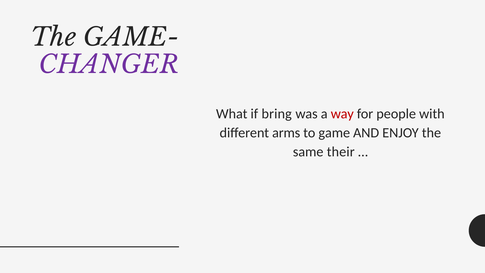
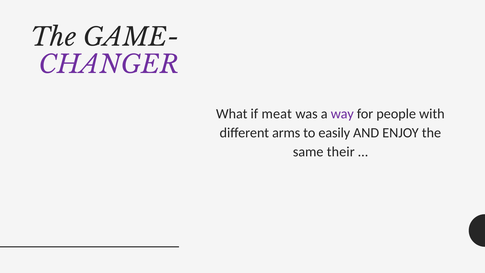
bring: bring -> meat (277, 114)
way colour: red -> purple (342, 114)
game: game -> easily (334, 133)
